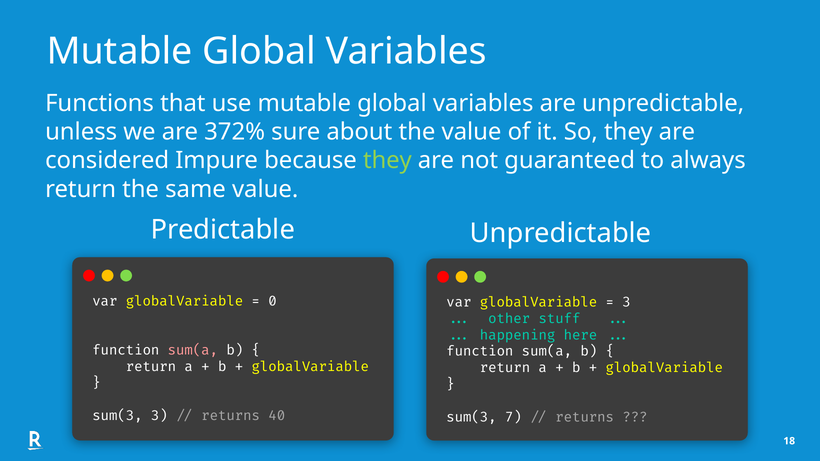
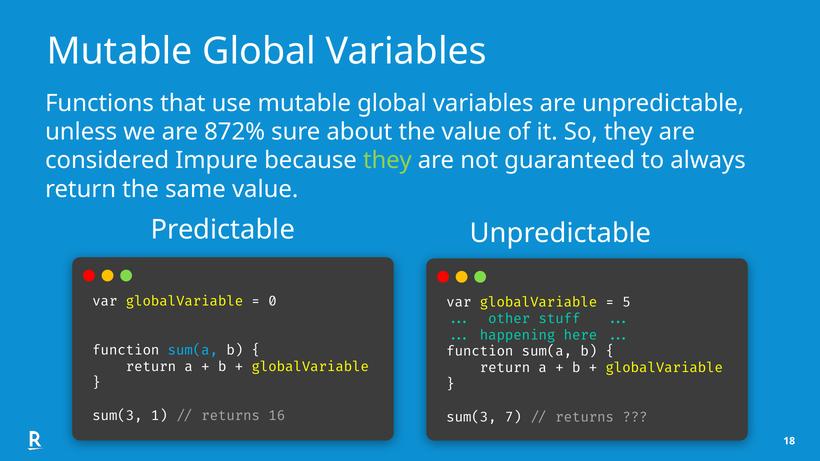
372%: 372% -> 872% (235, 132)
3: 3 -> 5 (627, 302)
sum(a colour: pink -> light blue (193, 350)
sum(3 3: 3 -> 1 (159, 416)
40: 40 -> 16 (277, 416)
